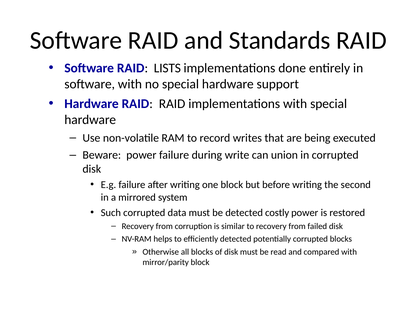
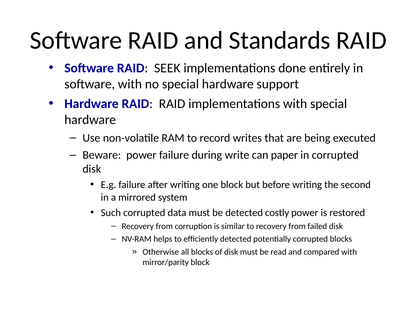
LISTS: LISTS -> SEEK (167, 68)
union: union -> paper (284, 155)
